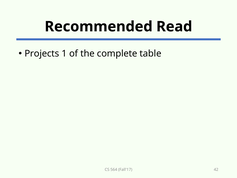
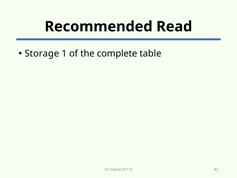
Projects: Projects -> Storage (42, 53)
